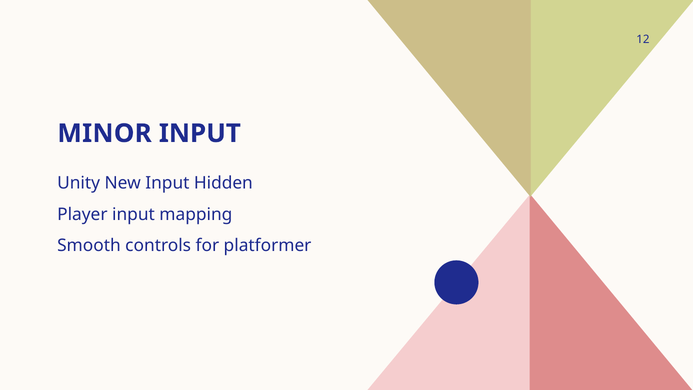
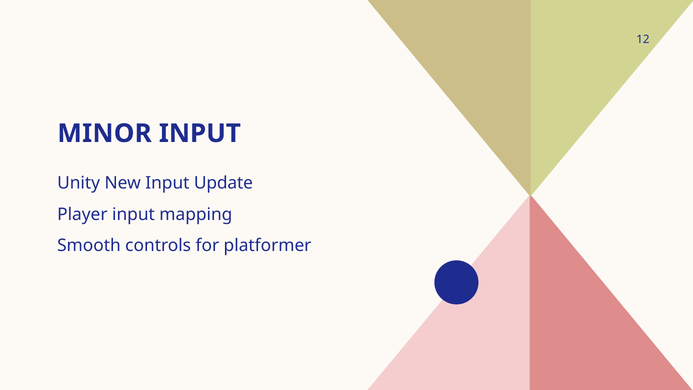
Hidden: Hidden -> Update (223, 183)
